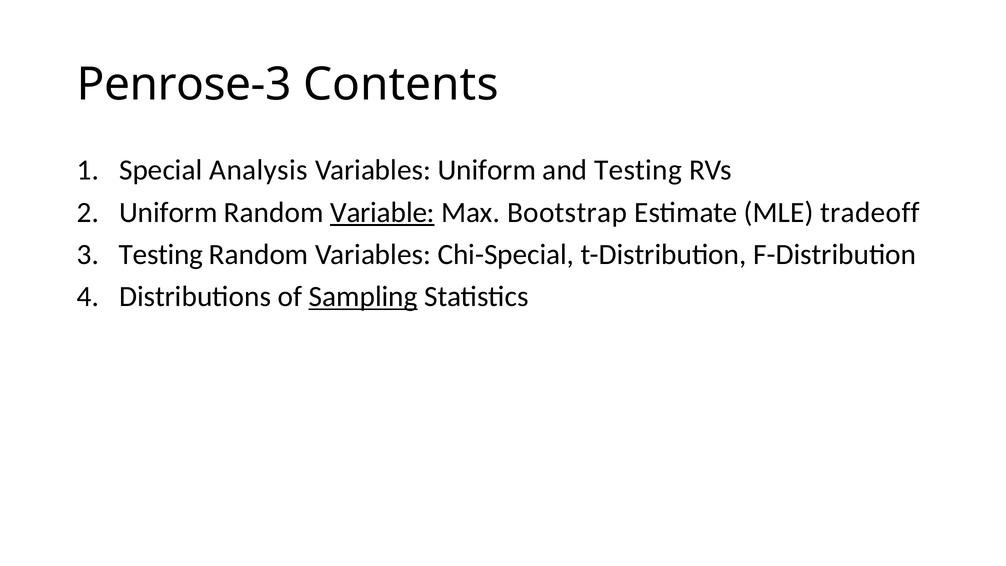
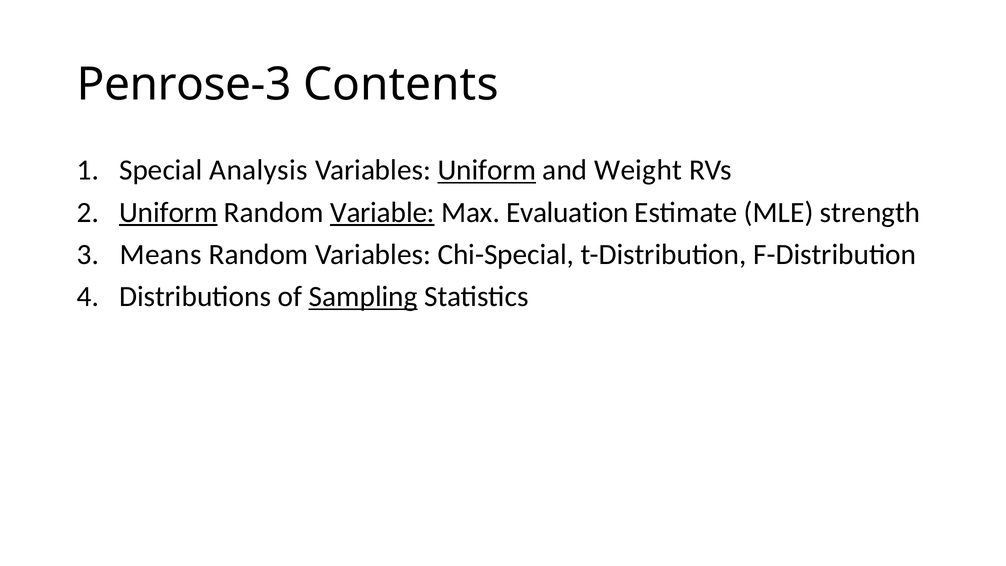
Uniform underline: none -> present (487, 170)
and Testing: Testing -> Weight (638, 170)
Uniform underline: none -> present (168, 212)
Bootstrap: Bootstrap -> Evaluation (567, 212)
tradeoff: tradeoff -> strength (870, 212)
Testing: Testing -> Means (161, 254)
